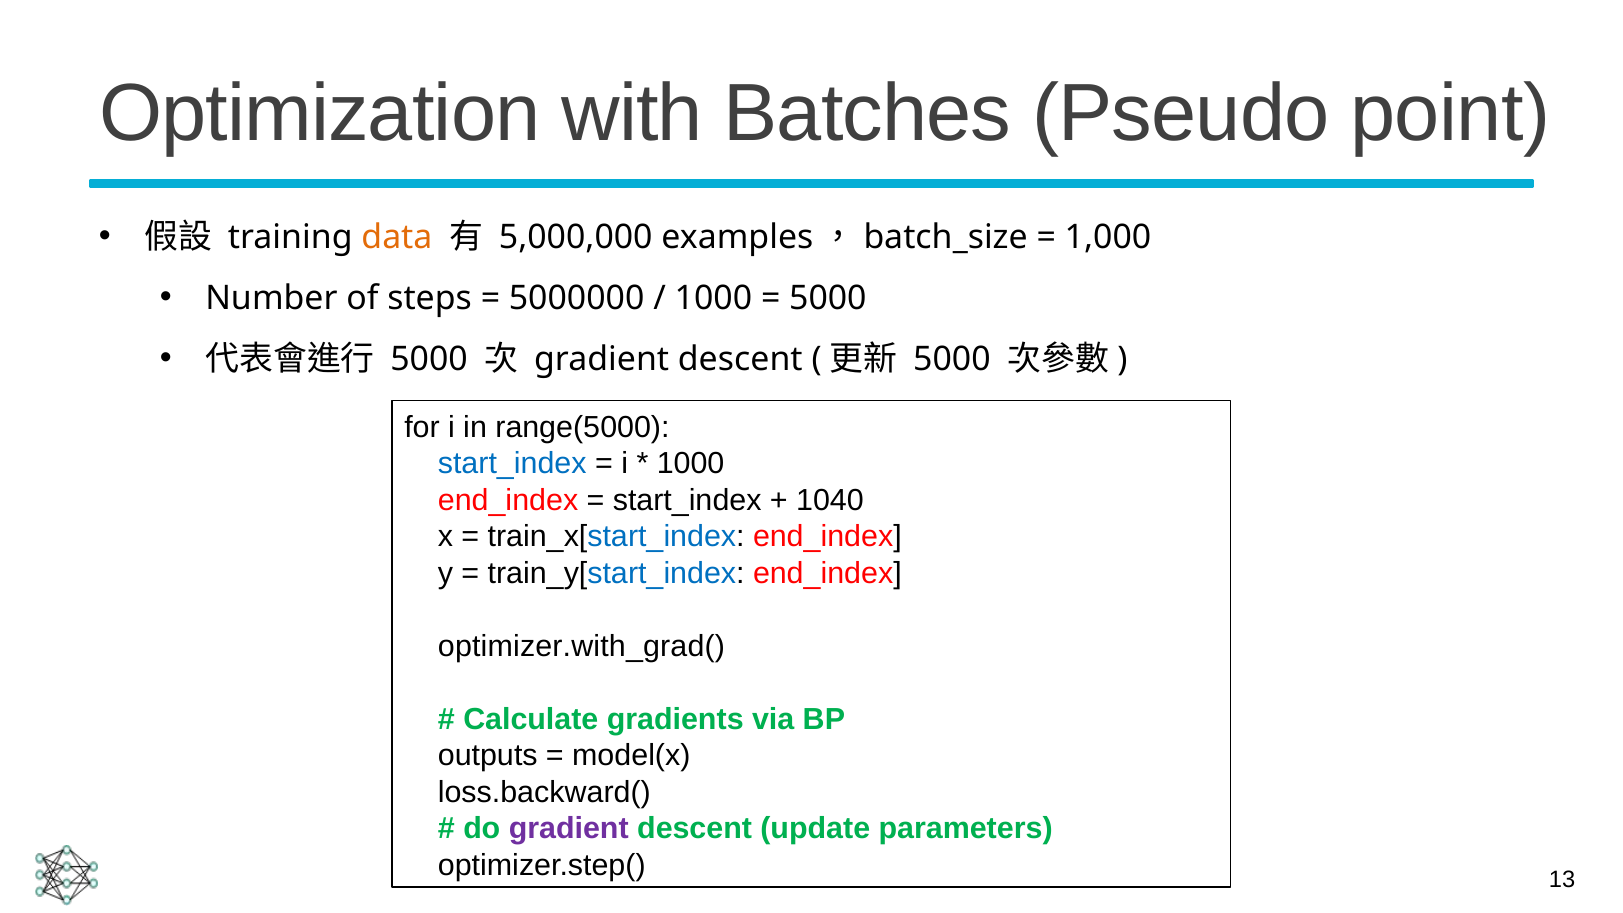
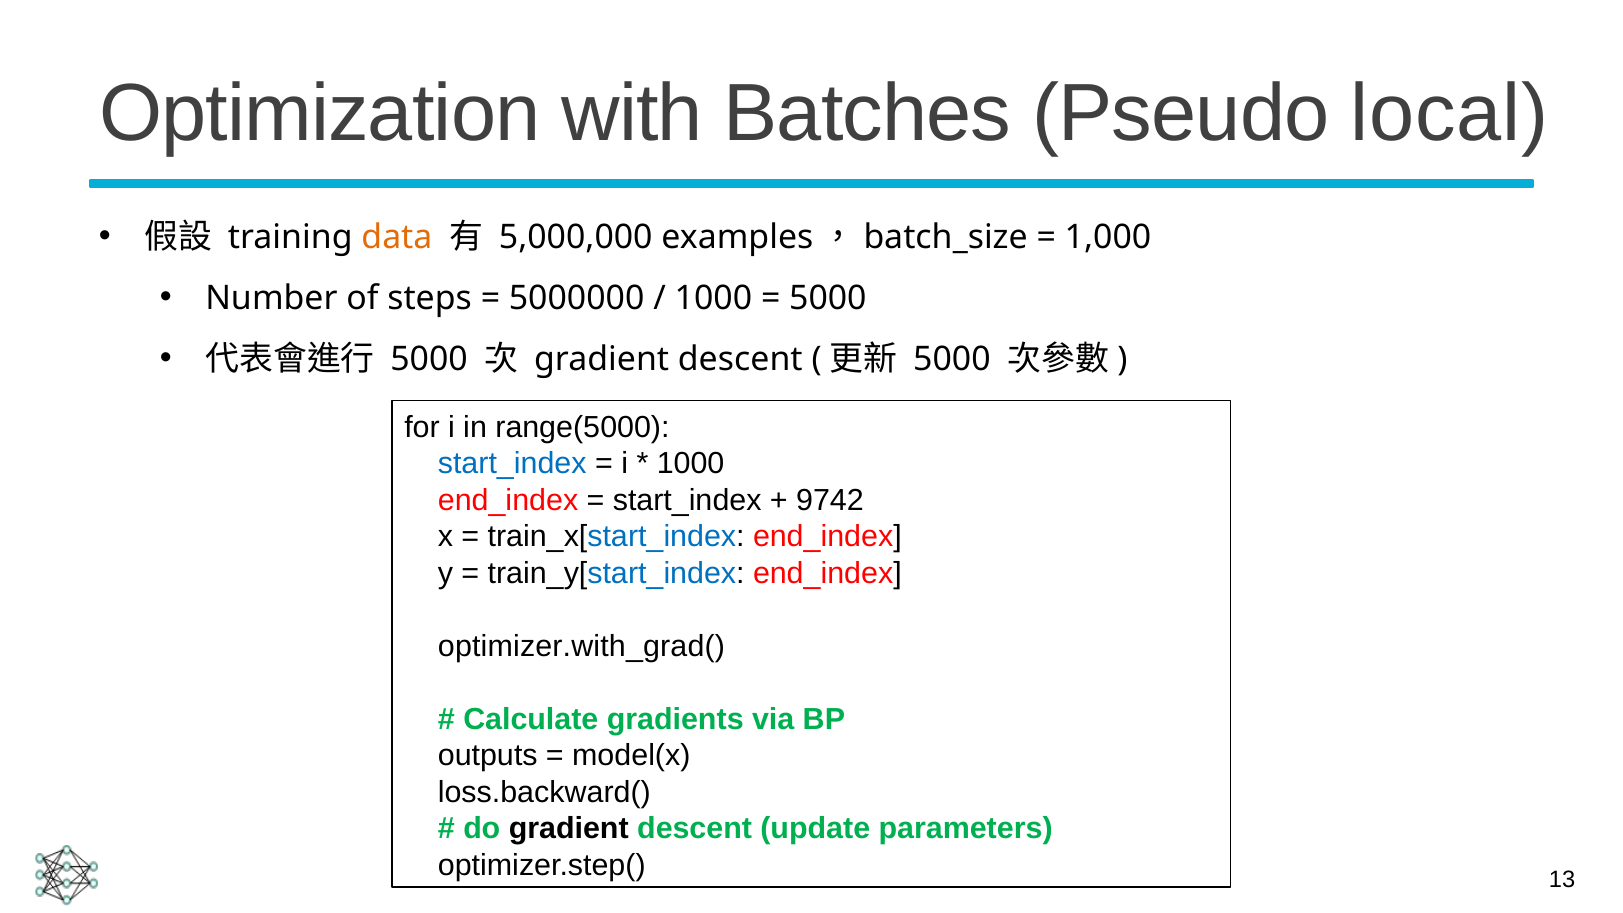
point: point -> local (1450, 114)
1040: 1040 -> 9742 (830, 500)
gradient colour: purple -> black (569, 829)
